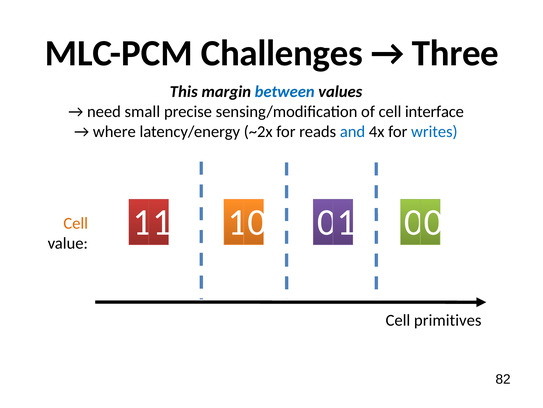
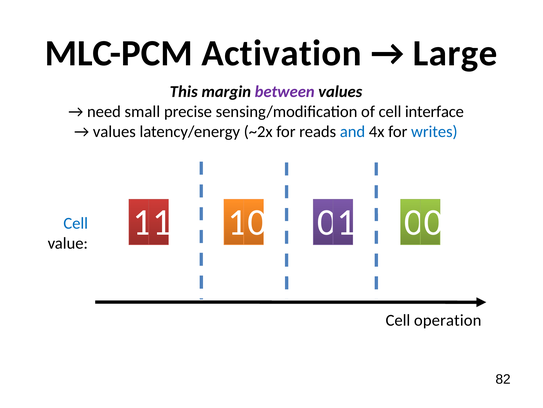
Challenges: Challenges -> Activation (282, 53)
Three: Three -> Large (455, 53)
between colour: blue -> purple (285, 92)
where: where -> values (114, 131)
Cell colour: orange -> blue (76, 223)
primitives: primitives -> operation (448, 320)
